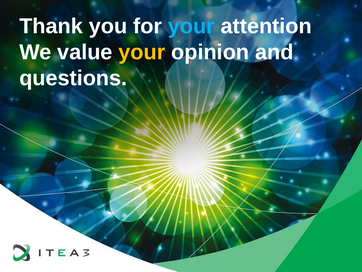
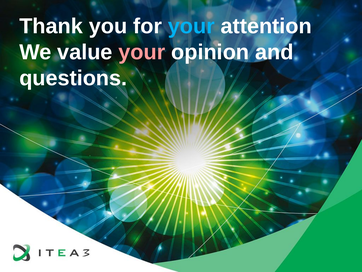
your colour: yellow -> pink (142, 52)
